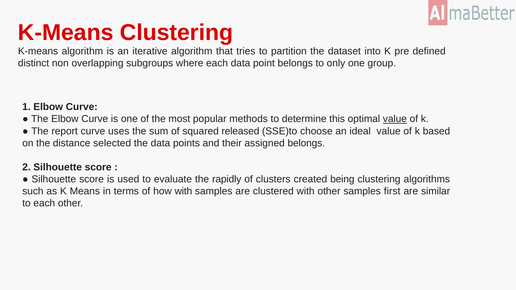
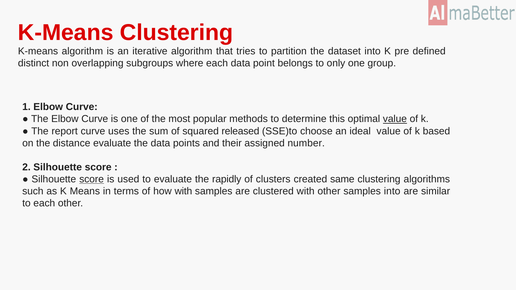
distance selected: selected -> evaluate (112, 143)
assigned belongs: belongs -> number (306, 143)
score underline: none -> present (92, 179)
being: being -> same (342, 179)
samples first: first -> into (392, 191)
